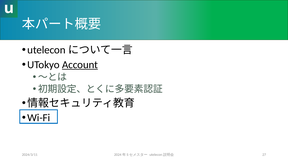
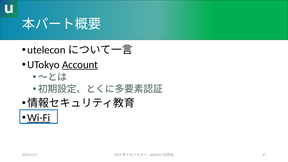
Wi-Fi underline: none -> present (39, 118)
